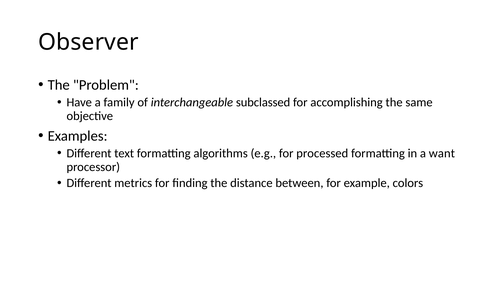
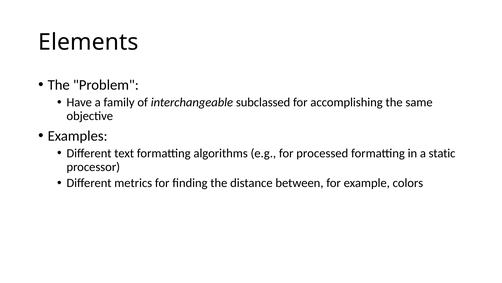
Observer: Observer -> Elements (88, 42)
want: want -> static (442, 153)
